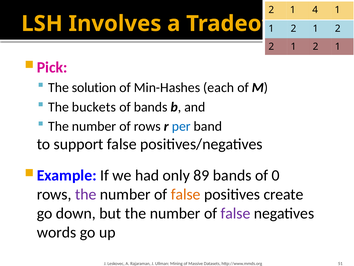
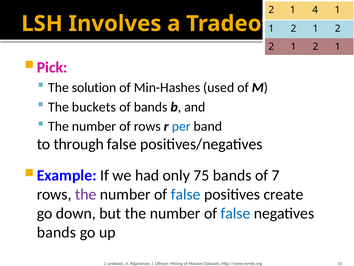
each: each -> used (219, 88)
support: support -> through (79, 144)
89: 89 -> 75 (201, 175)
0: 0 -> 7 (276, 175)
false colour: orange -> blue (186, 194)
false colour: purple -> blue (236, 213)
words: words -> bands (56, 232)
